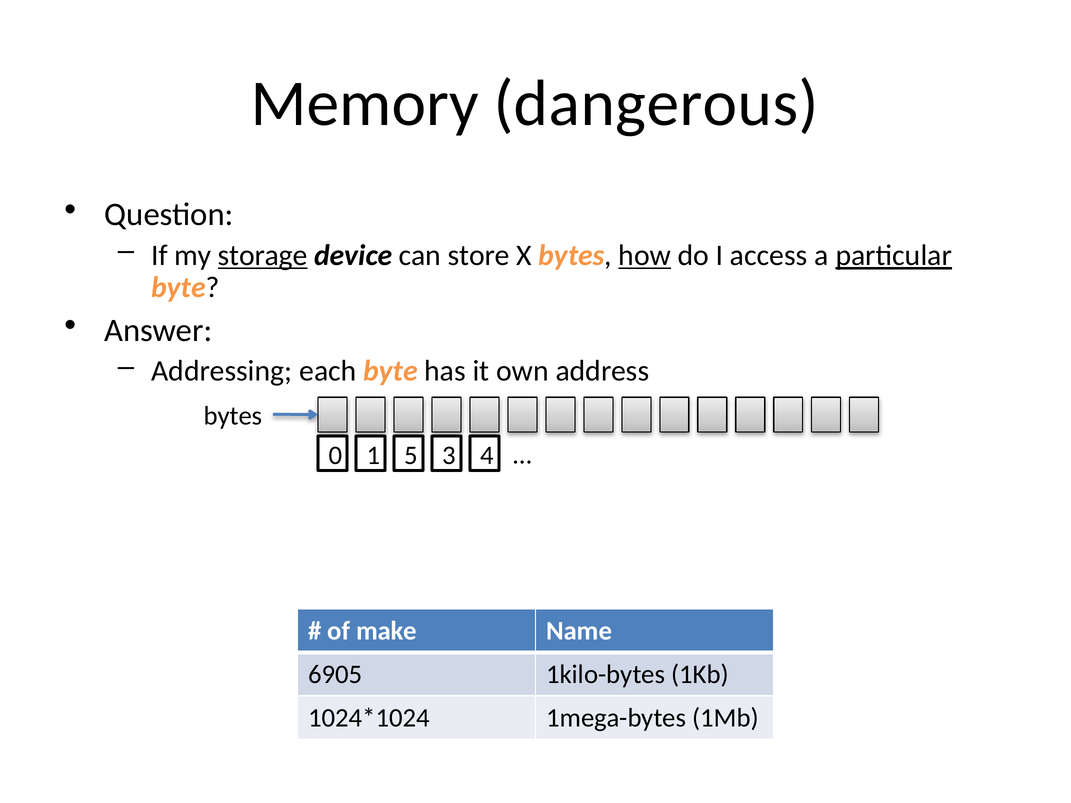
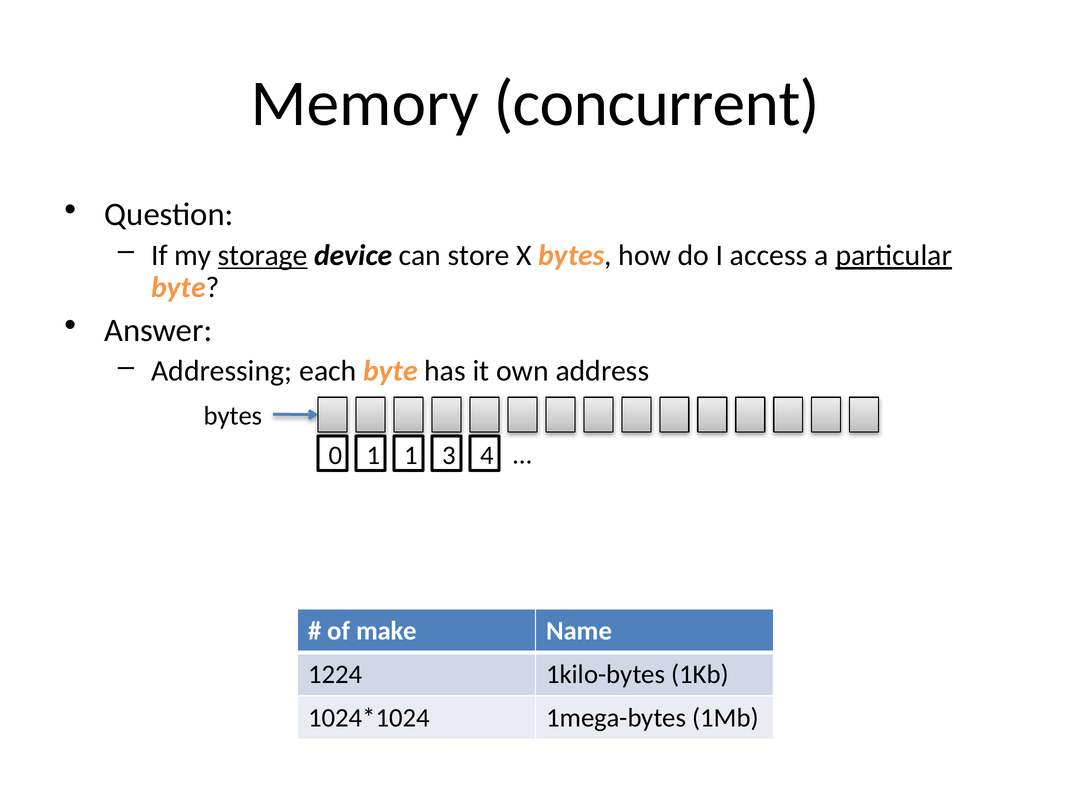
dangerous: dangerous -> concurrent (657, 104)
how underline: present -> none (645, 256)
1 5: 5 -> 1 (411, 455)
6905: 6905 -> 1224 (335, 675)
